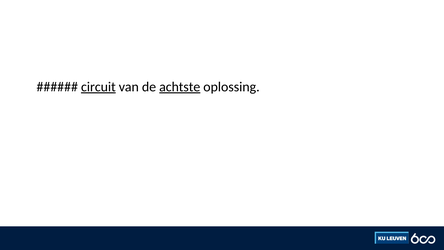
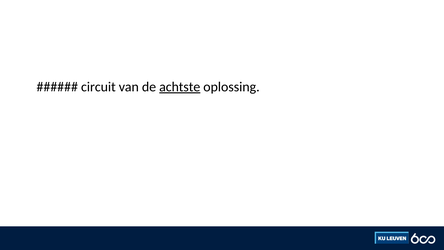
circuit underline: present -> none (98, 87)
